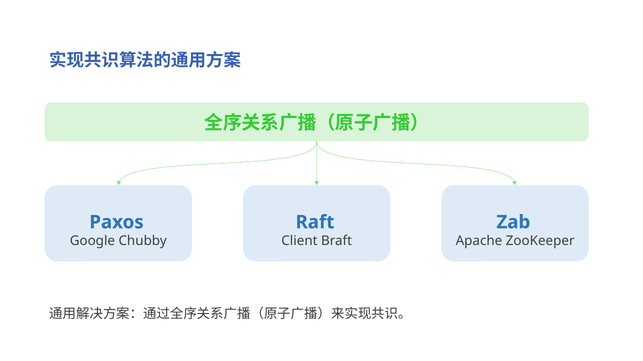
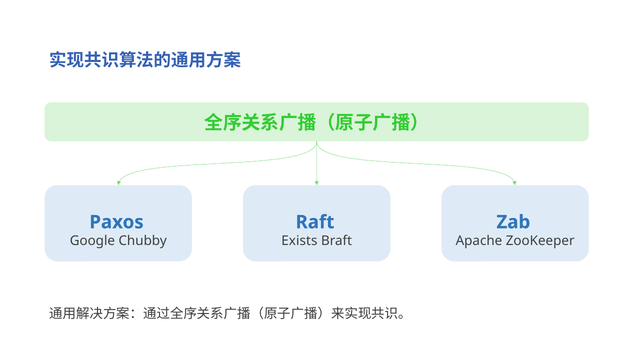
Client: Client -> Exists (299, 242)
